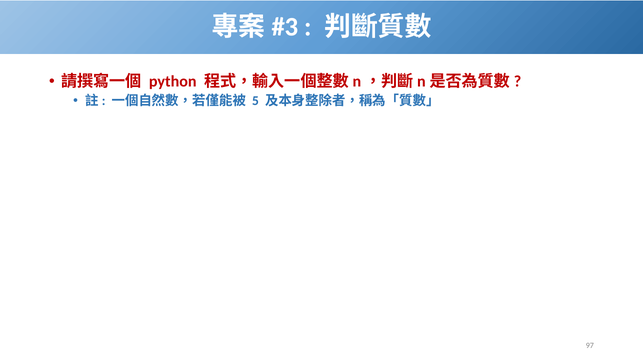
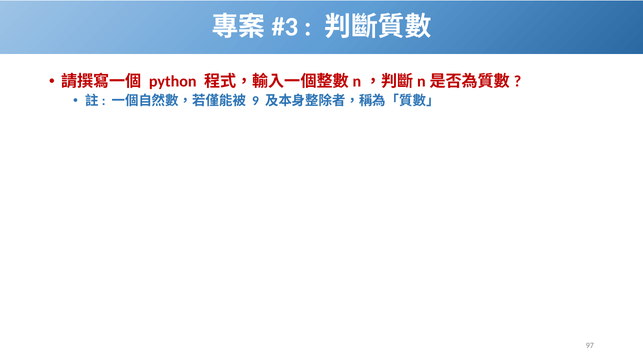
5: 5 -> 9 (255, 101)
